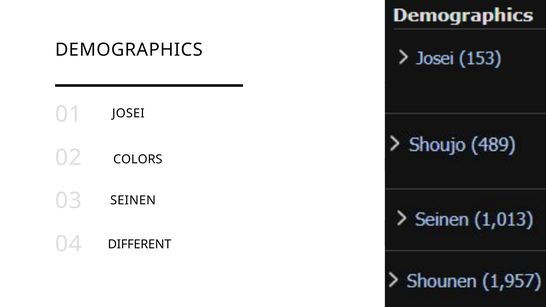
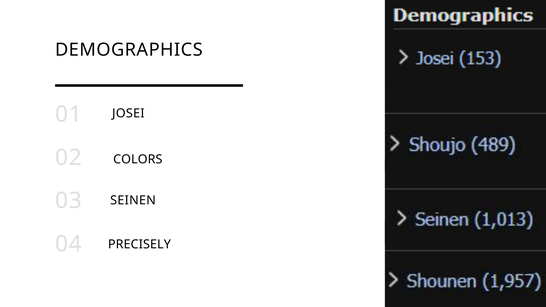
DIFFERENT: DIFFERENT -> PRECISELY (139, 245)
